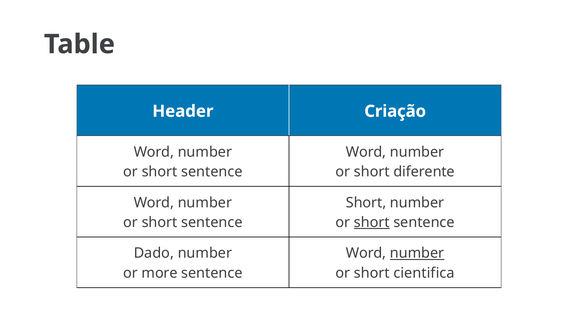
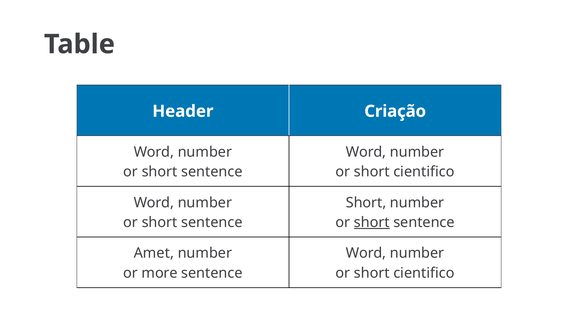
diferente: diferente -> cientifico (424, 172)
Dado: Dado -> Amet (154, 253)
number underline: present -> none (417, 253)
cientifica: cientifica -> cientifico (424, 273)
